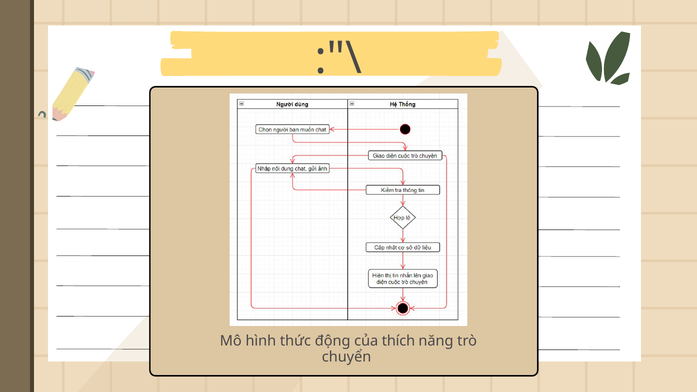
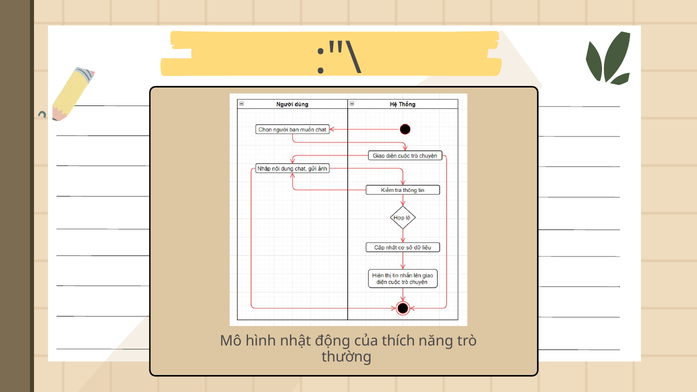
thức: thức -> nhật (296, 341)
chuyển: chuyển -> thường (347, 357)
